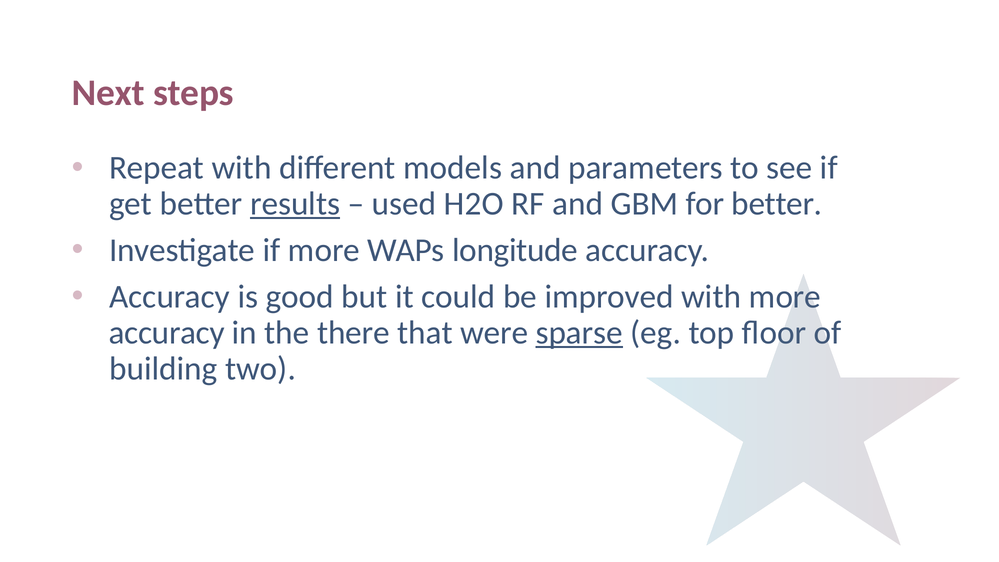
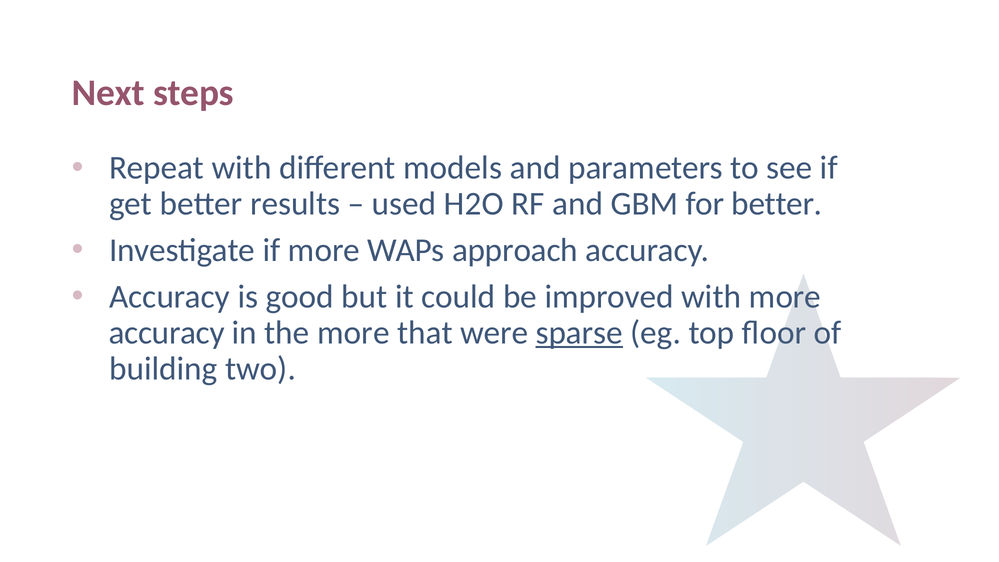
results underline: present -> none (295, 204)
longitude: longitude -> approach (515, 250)
the there: there -> more (353, 333)
